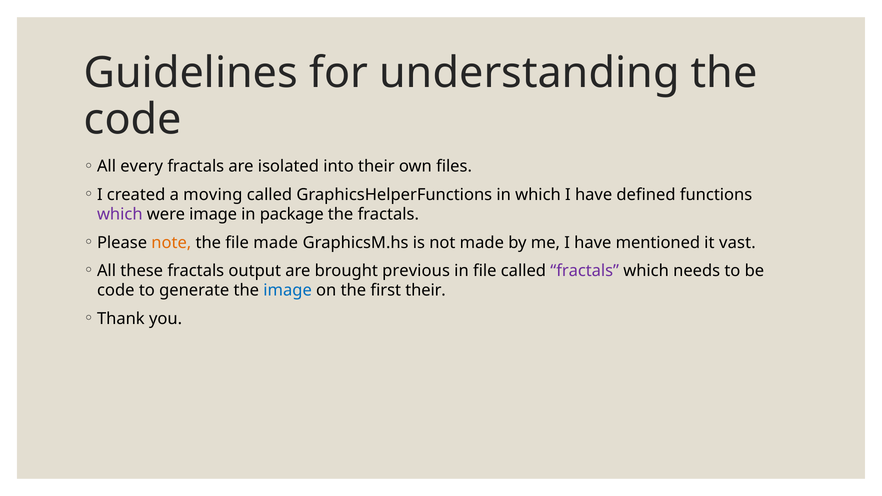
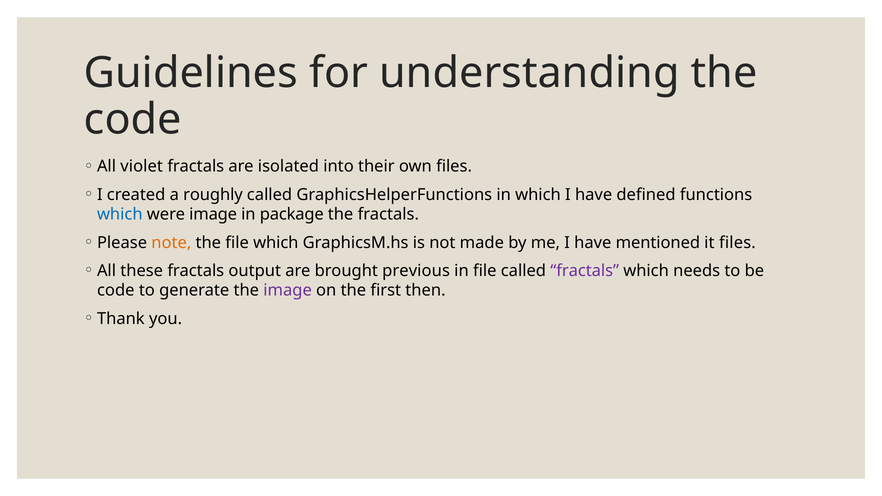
every: every -> violet (142, 167)
moving: moving -> roughly (213, 195)
which colour: purple -> blue (120, 215)
file made: made -> which (276, 243)
it vast: vast -> files (737, 243)
image colour: blue -> purple (288, 291)
first their: their -> then (426, 291)
